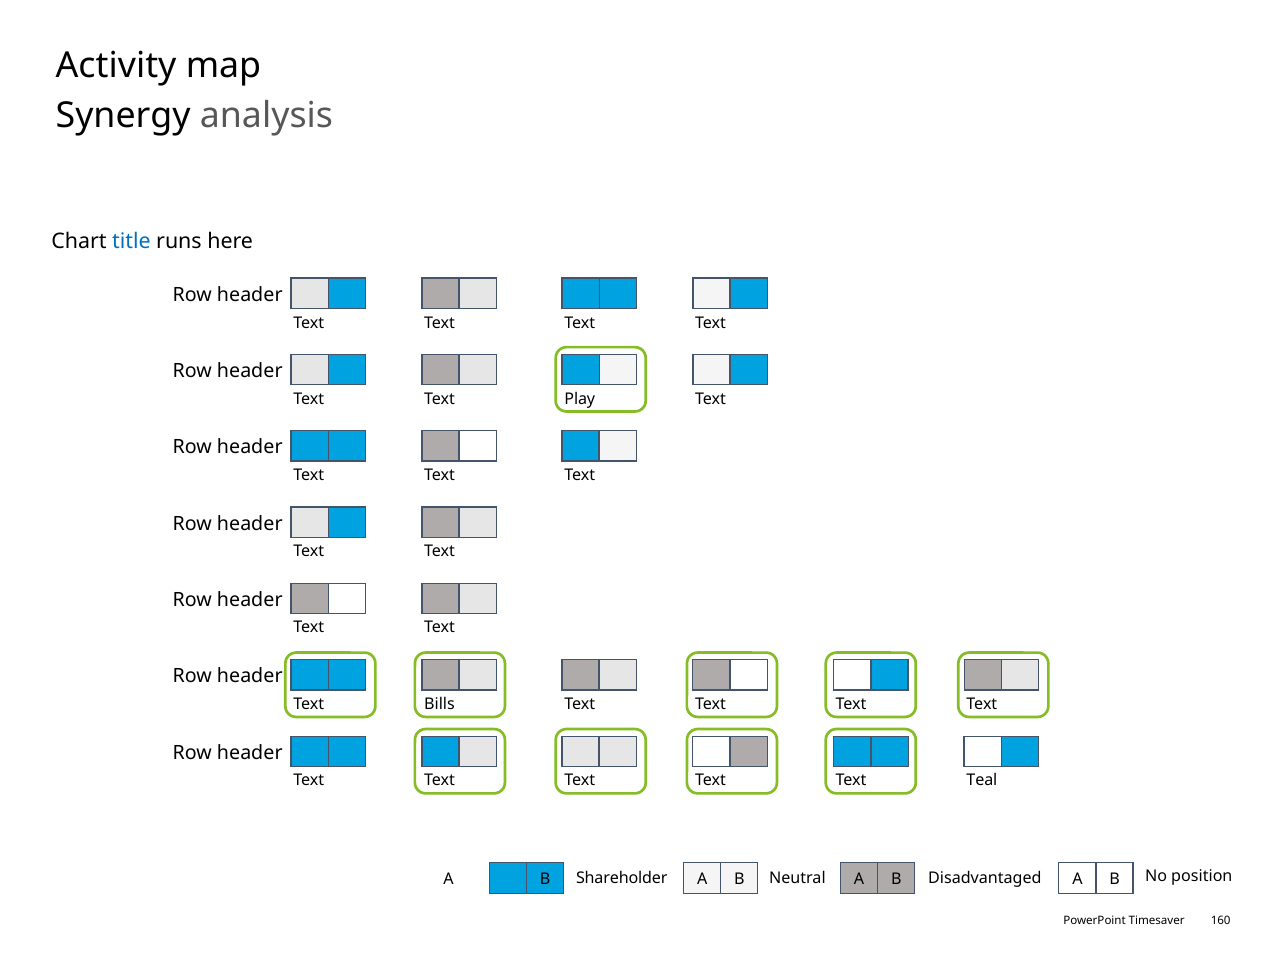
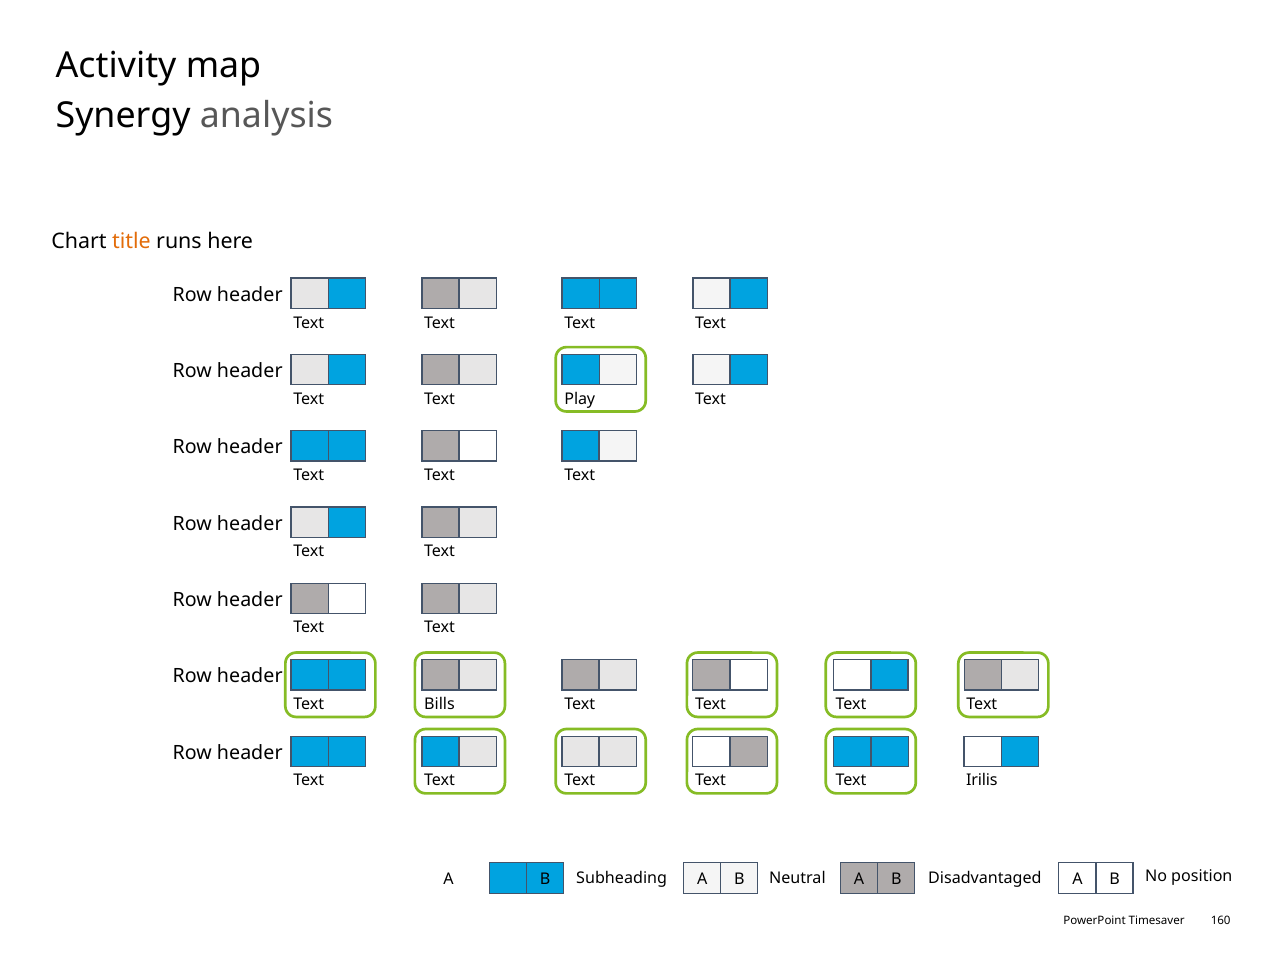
title colour: blue -> orange (131, 241)
Teal: Teal -> Irilis (982, 780)
Shareholder: Shareholder -> Subheading (622, 878)
